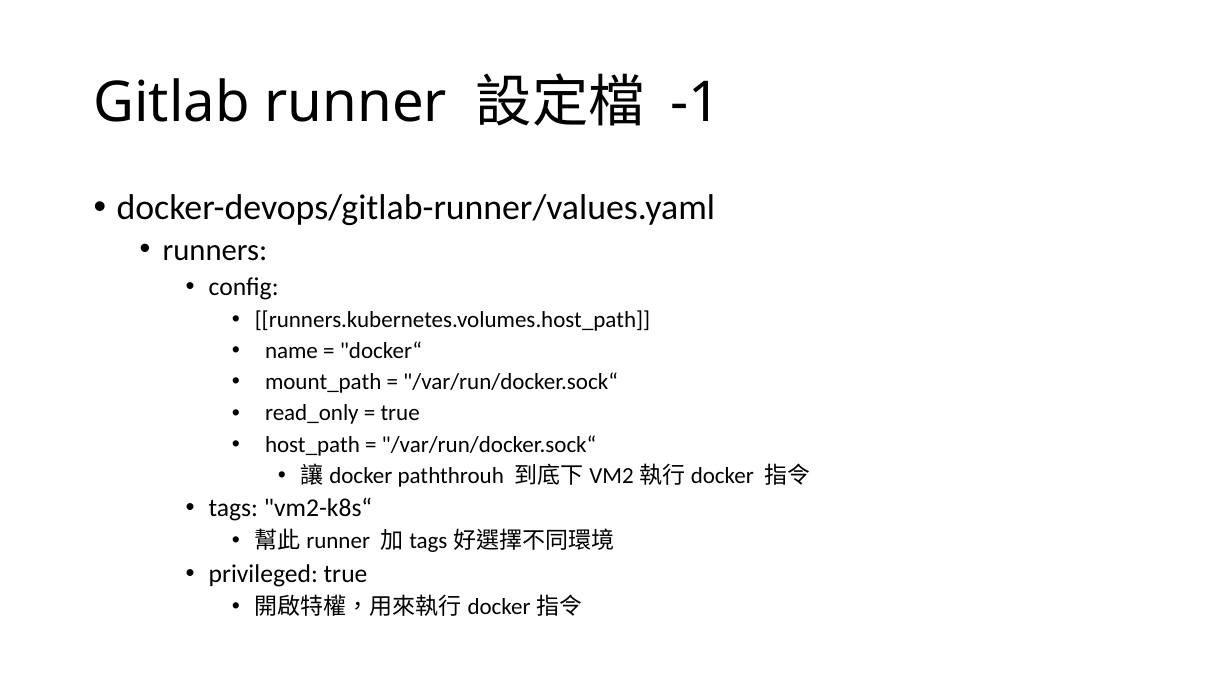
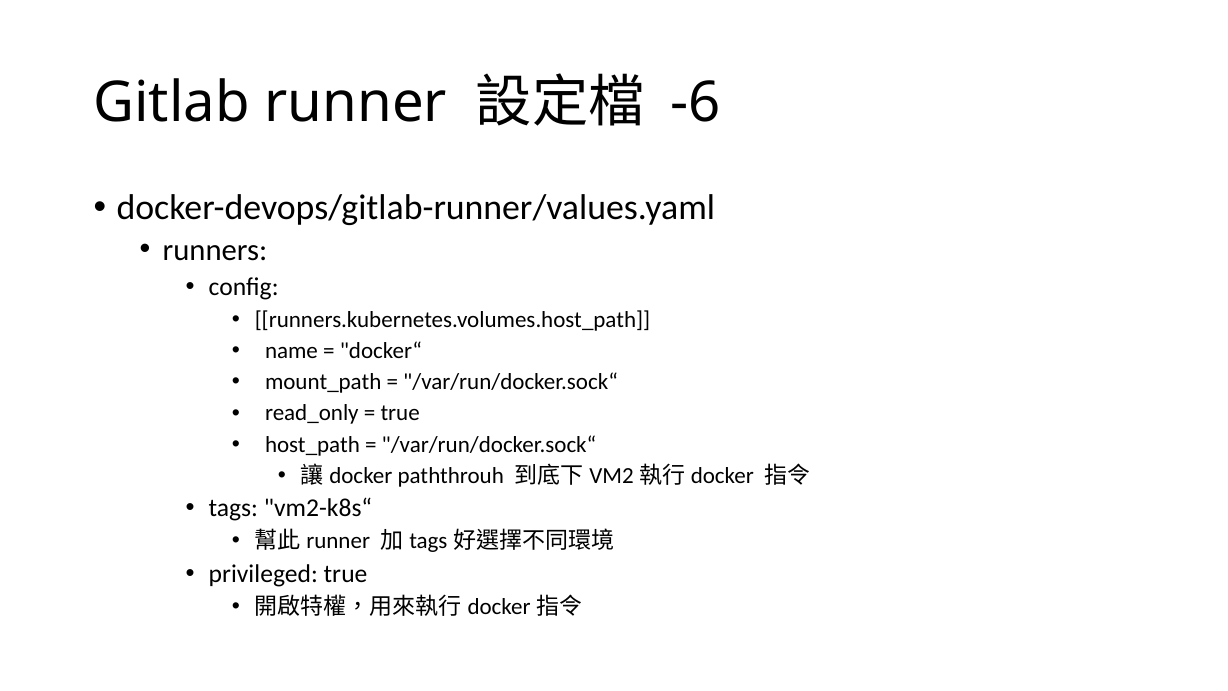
-1: -1 -> -6 (696, 103)
